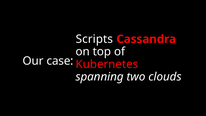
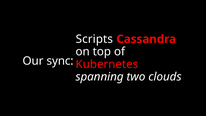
case: case -> sync (60, 61)
